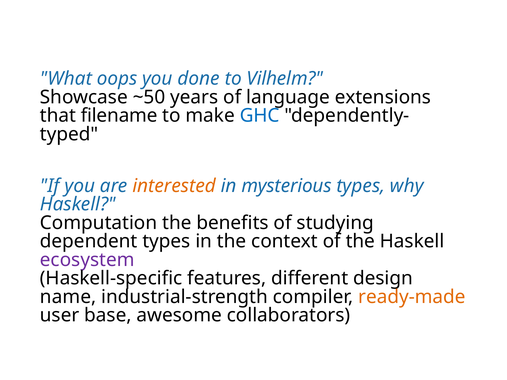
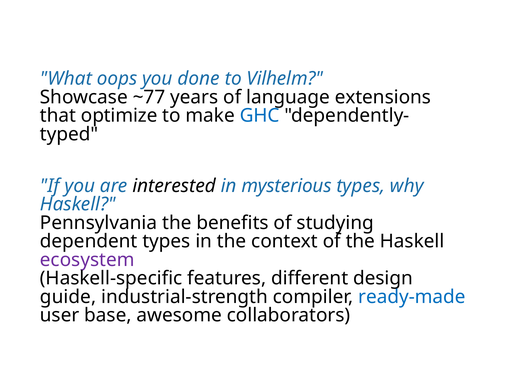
~50: ~50 -> ~77 (149, 97)
filename: filename -> optimize (119, 116)
interested colour: orange -> black (174, 186)
Computation: Computation -> Pennsylvania (99, 223)
name: name -> guide (68, 297)
ready-made colour: orange -> blue (412, 297)
